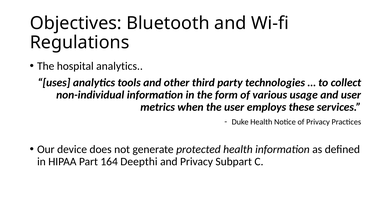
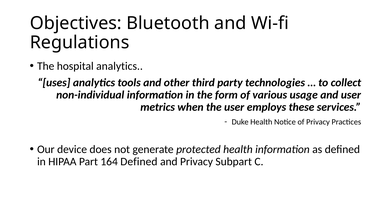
164 Deepthi: Deepthi -> Defined (139, 162)
